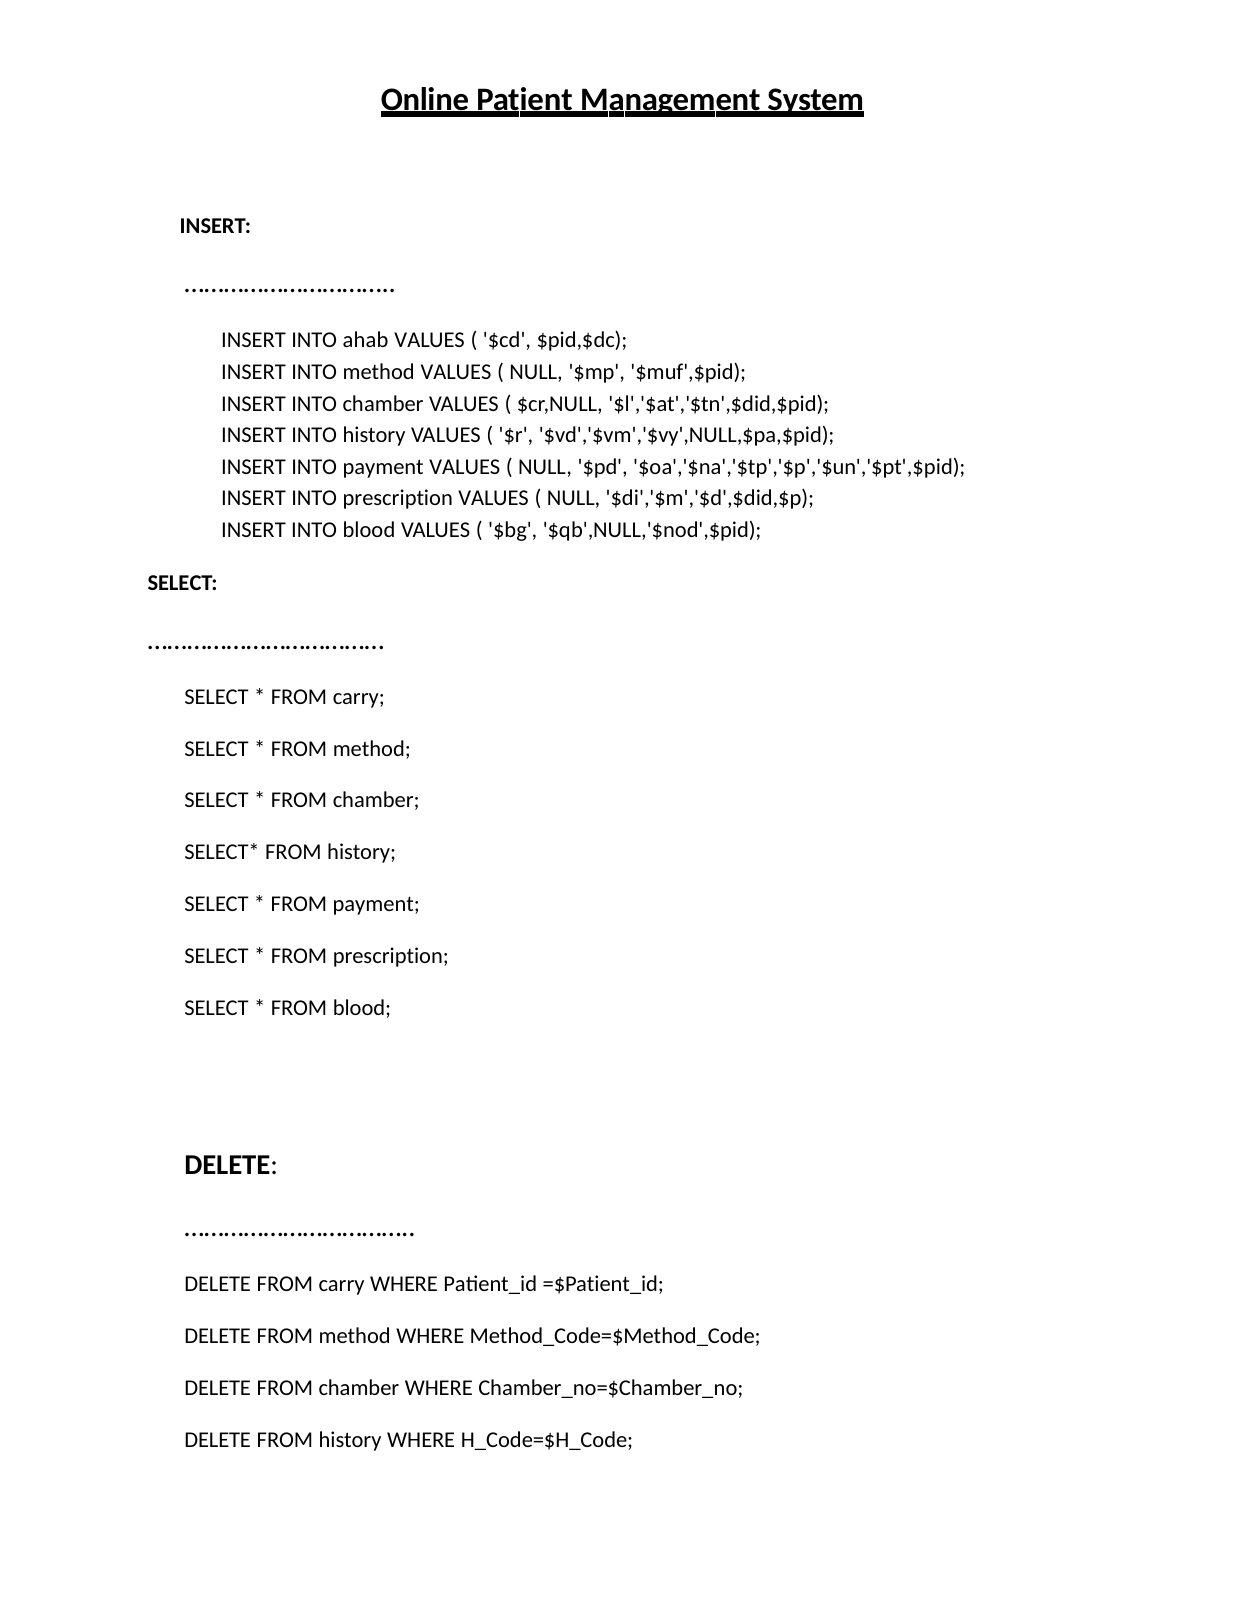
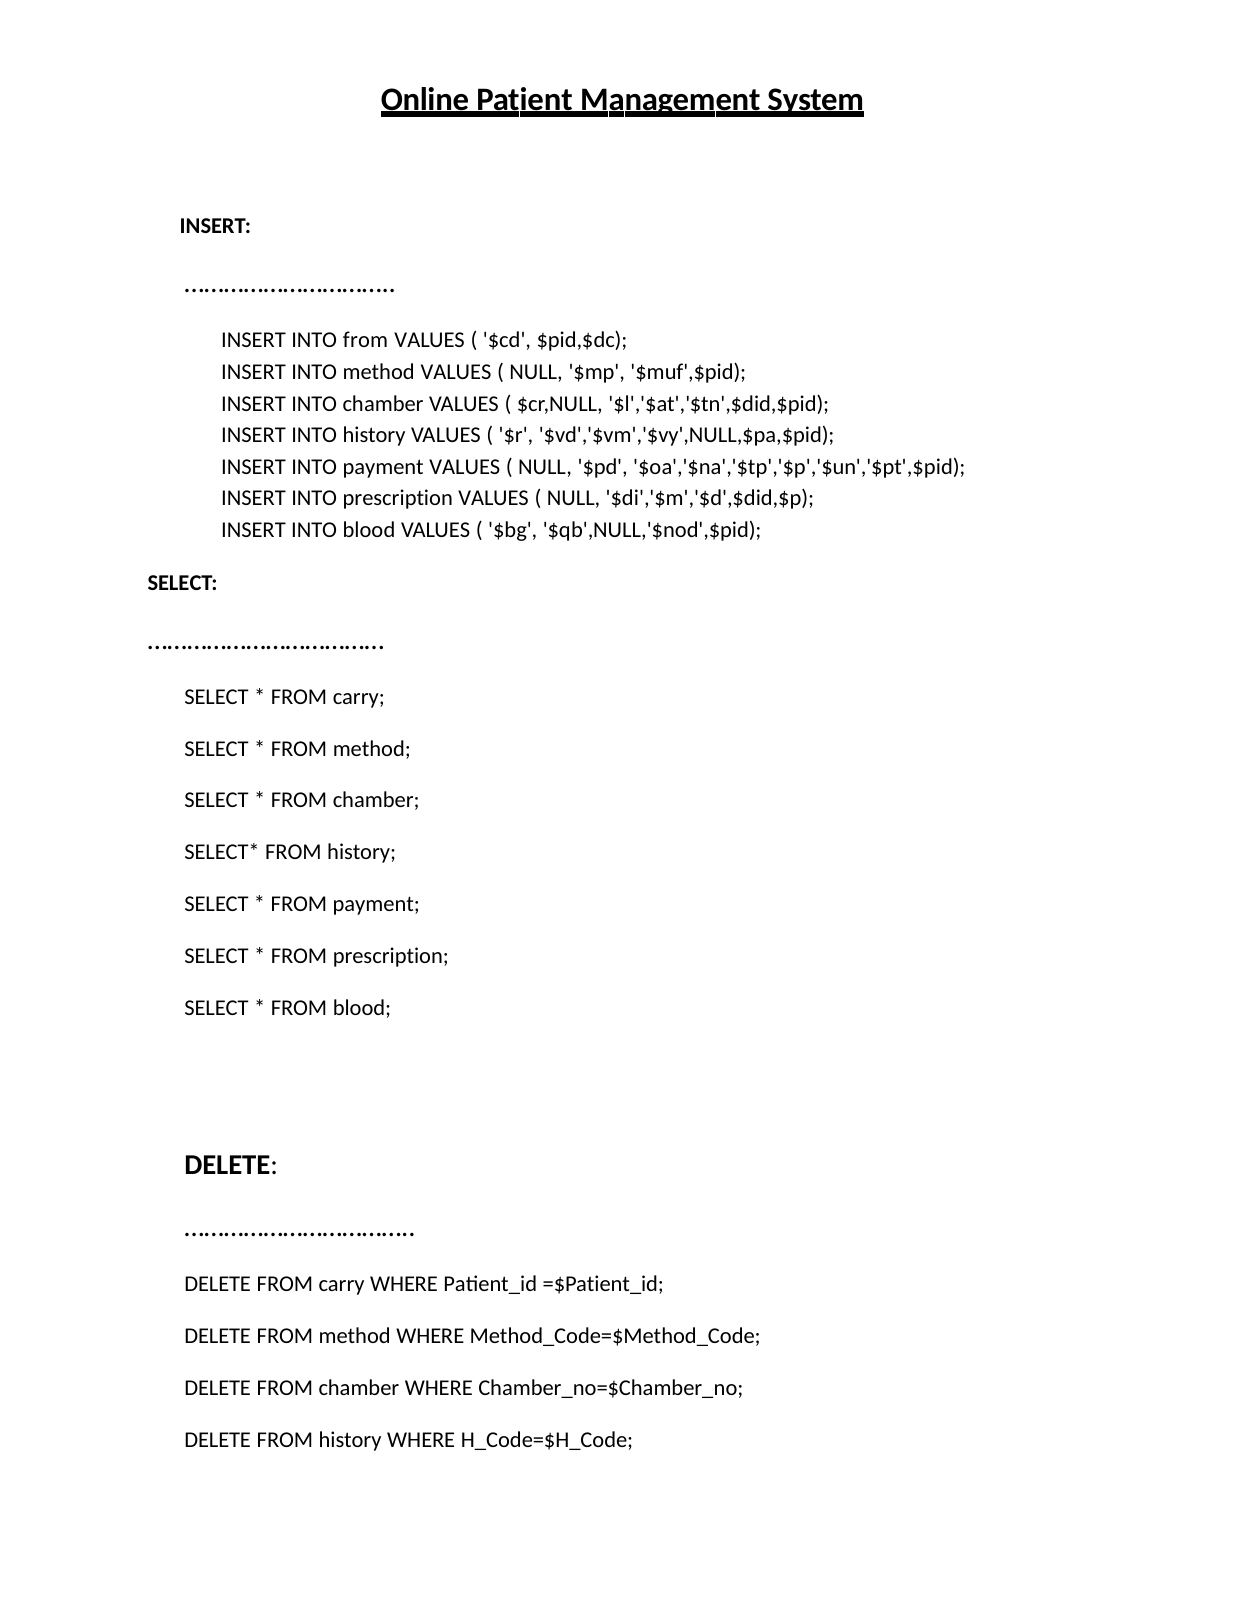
INTO ahab: ahab -> from (366, 341)
